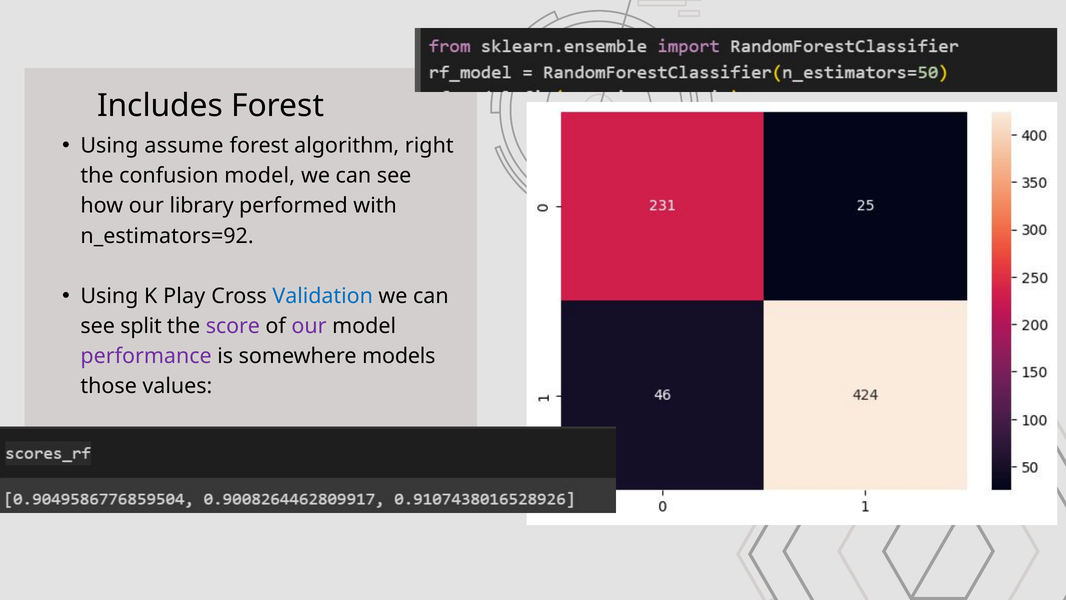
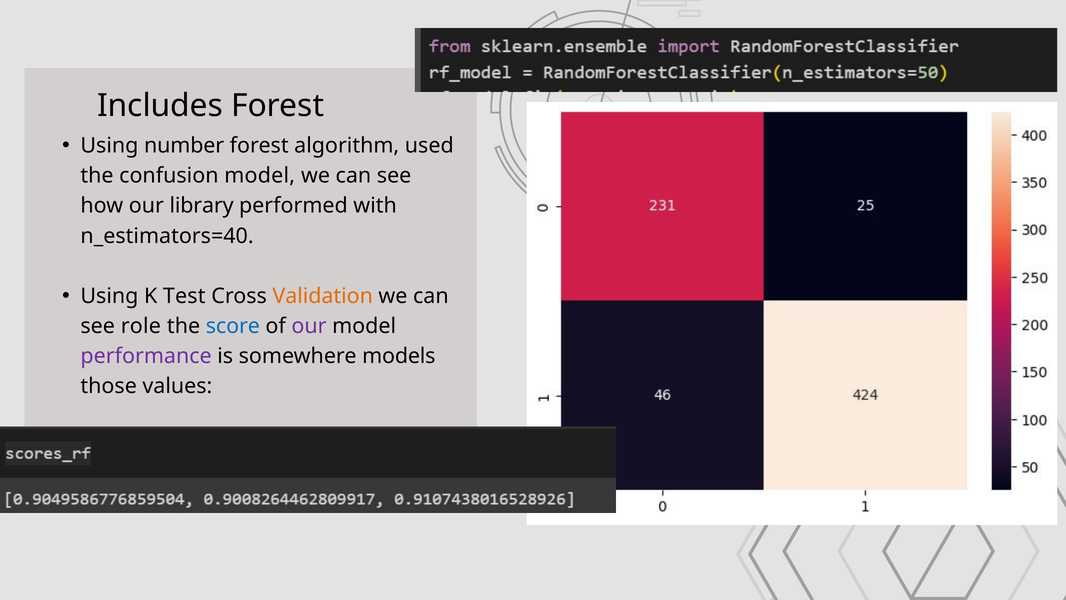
assume: assume -> number (184, 146)
right: right -> used (429, 146)
n_estimators=92: n_estimators=92 -> n_estimators=40 (167, 236)
Play: Play -> Test (184, 296)
Validation colour: blue -> orange (323, 296)
split: split -> role (141, 326)
score colour: purple -> blue (233, 326)
